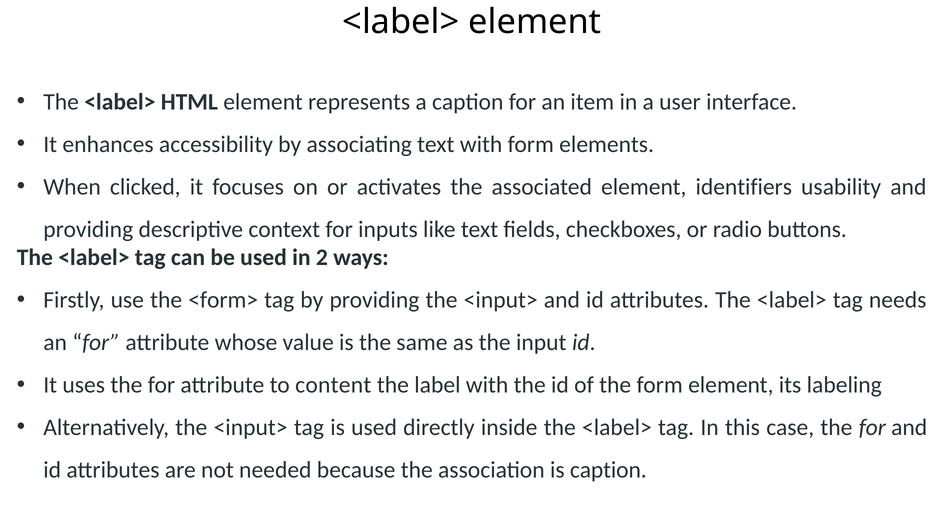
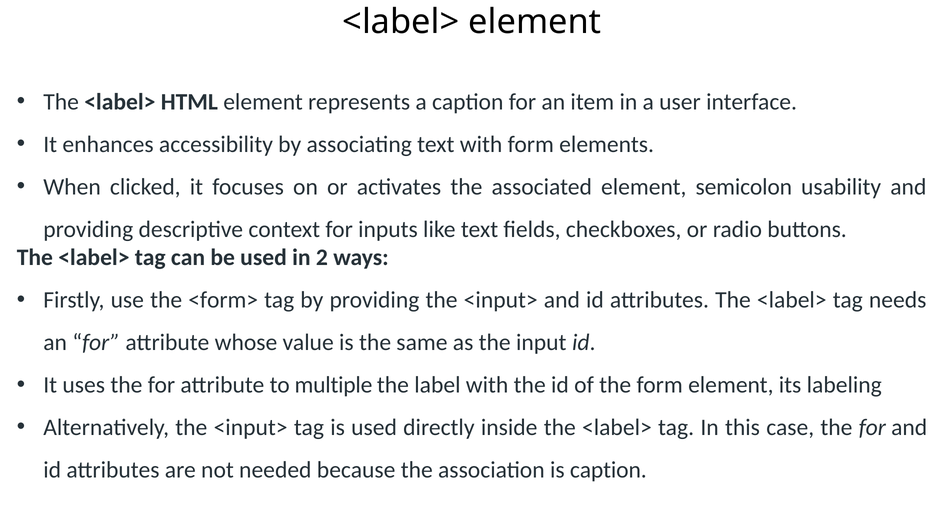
identifiers: identifiers -> semicolon (744, 187)
content: content -> multiple (333, 385)
